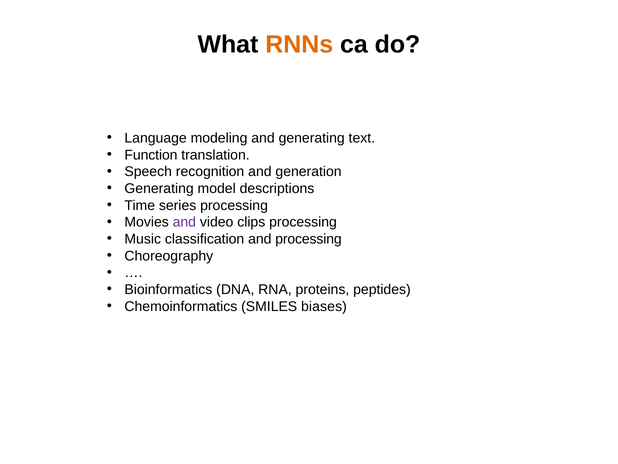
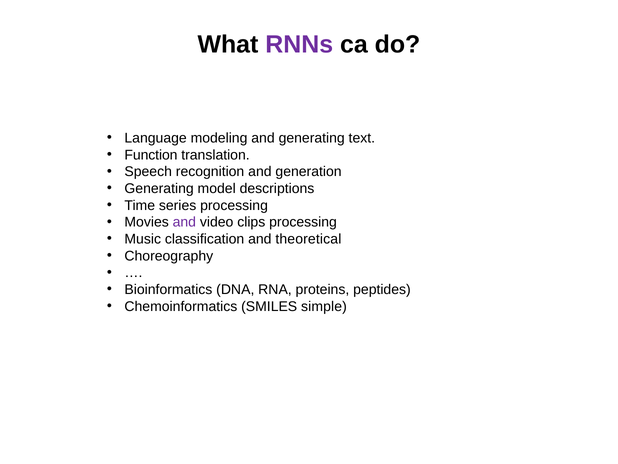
RNNs colour: orange -> purple (299, 45)
and processing: processing -> theoretical (308, 239)
biases: biases -> simple (324, 306)
